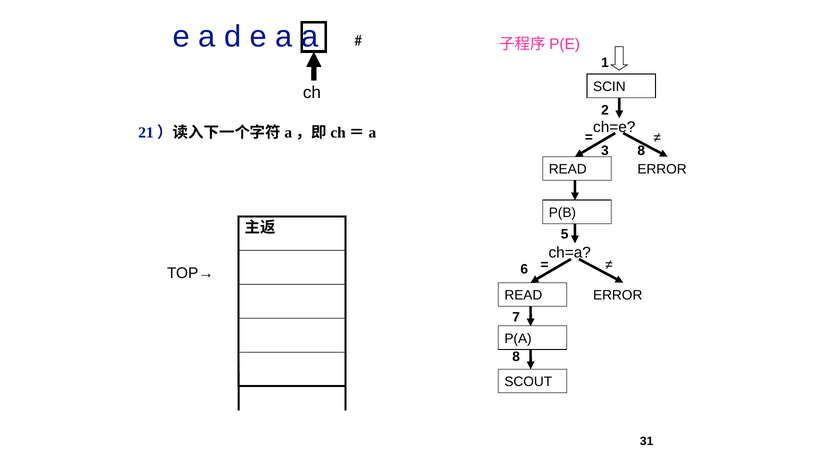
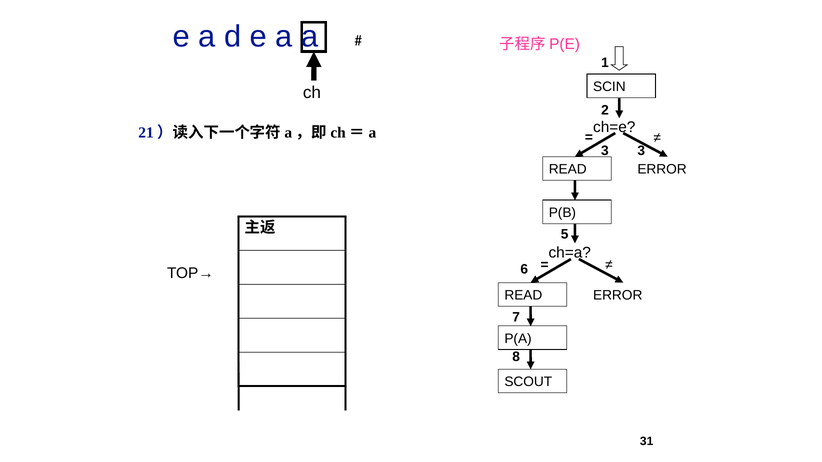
3 8: 8 -> 3 (641, 151)
